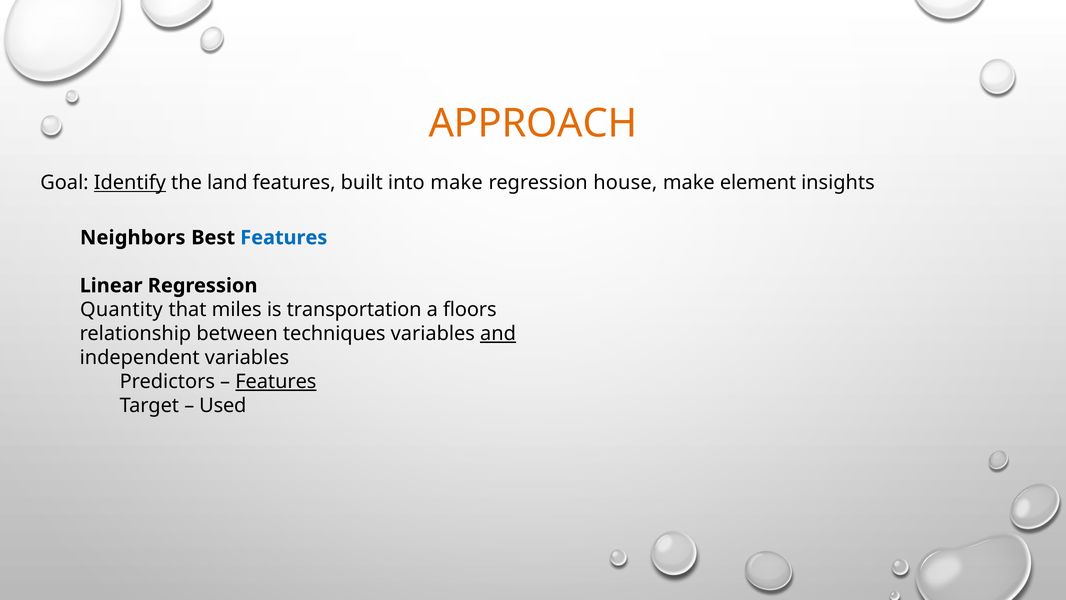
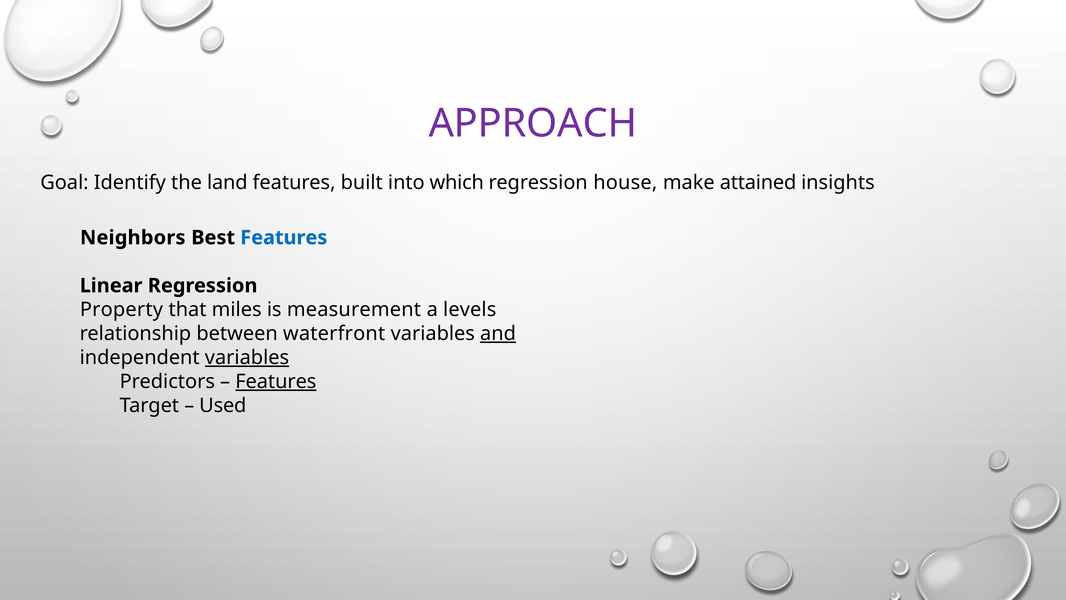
APPROACH colour: orange -> purple (533, 124)
Identify underline: present -> none (130, 183)
into make: make -> which (457, 183)
element: element -> attained (758, 183)
Quantity: Quantity -> Property (121, 309)
transportation: transportation -> measurement (354, 309)
floors: floors -> levels (470, 309)
techniques: techniques -> waterfront (334, 333)
variables underline: none -> present (247, 357)
